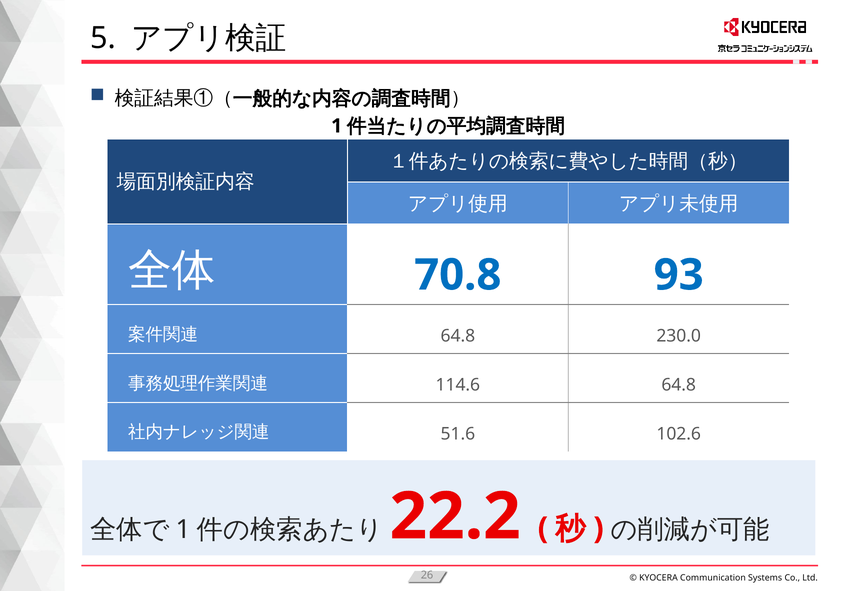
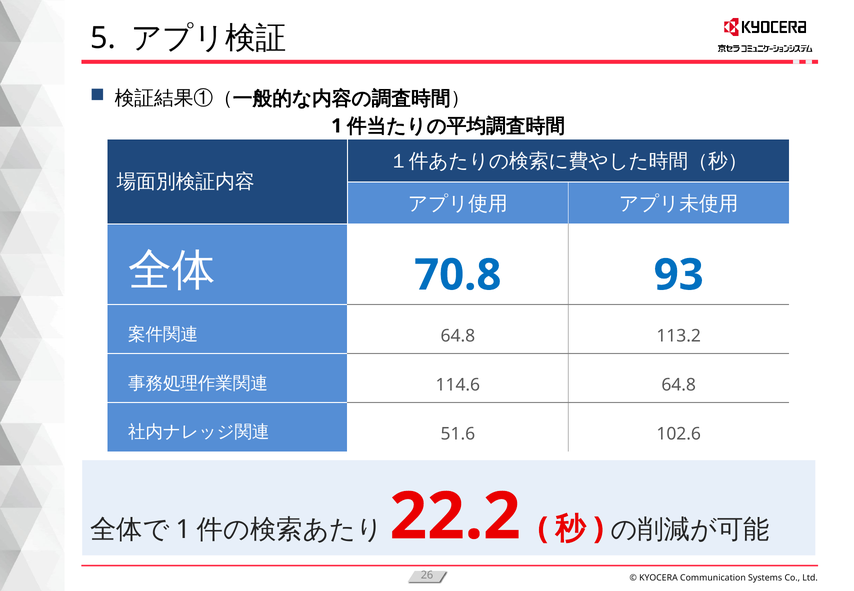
230.0: 230.0 -> 113.2 (679, 336)
